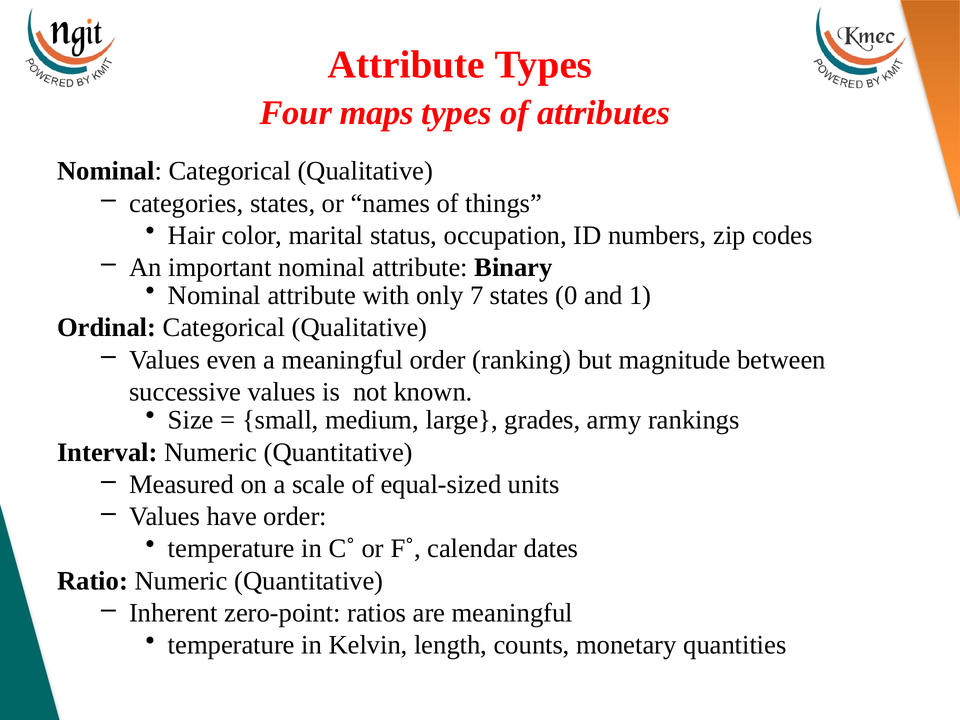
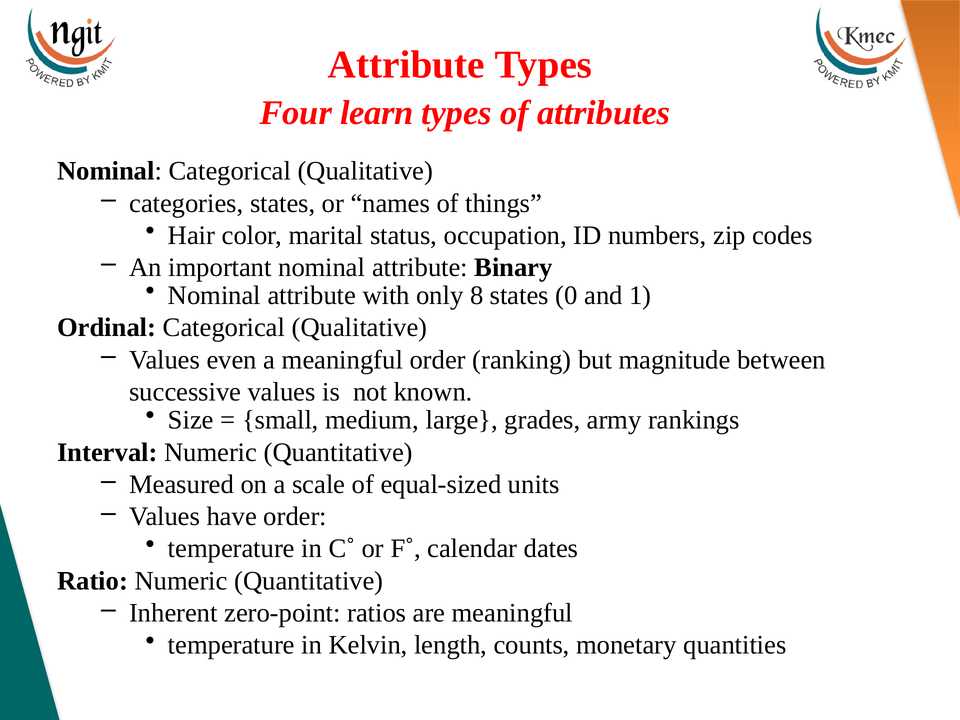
maps: maps -> learn (377, 113)
7: 7 -> 8 (477, 295)
